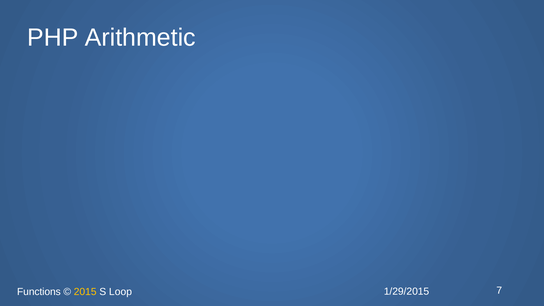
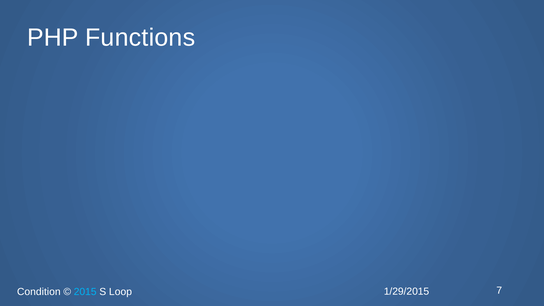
Arithmetic: Arithmetic -> Functions (140, 38)
Functions: Functions -> Condition (39, 292)
2015 colour: yellow -> light blue (85, 292)
